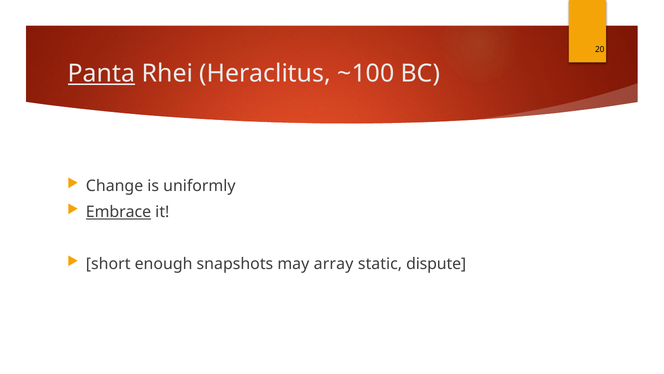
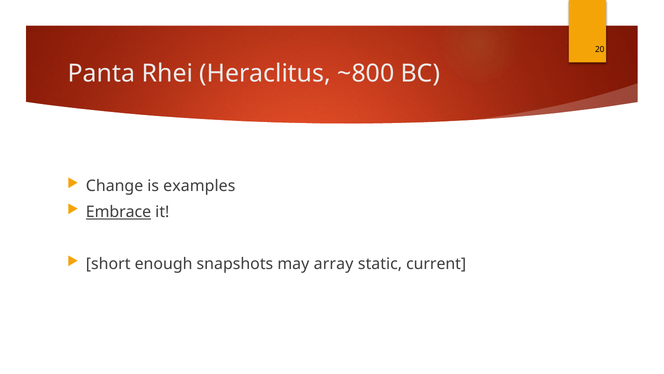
Panta underline: present -> none (102, 73)
~100: ~100 -> ~800 (366, 73)
uniformly: uniformly -> examples (199, 186)
dispute: dispute -> current (436, 264)
